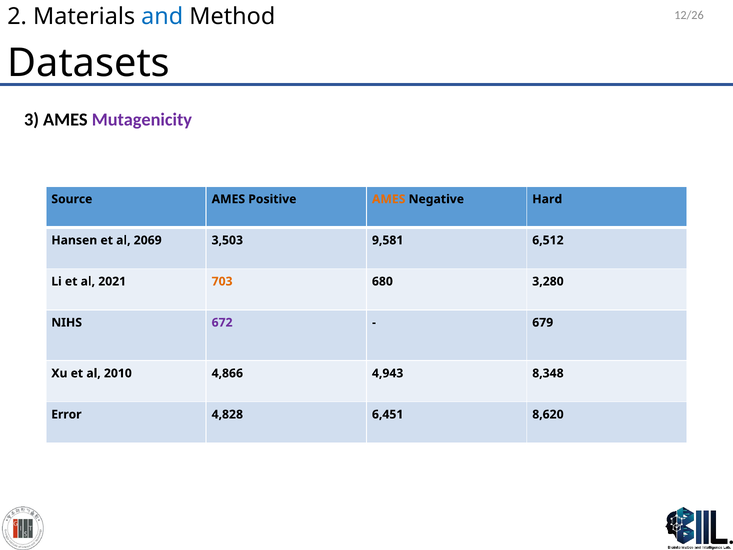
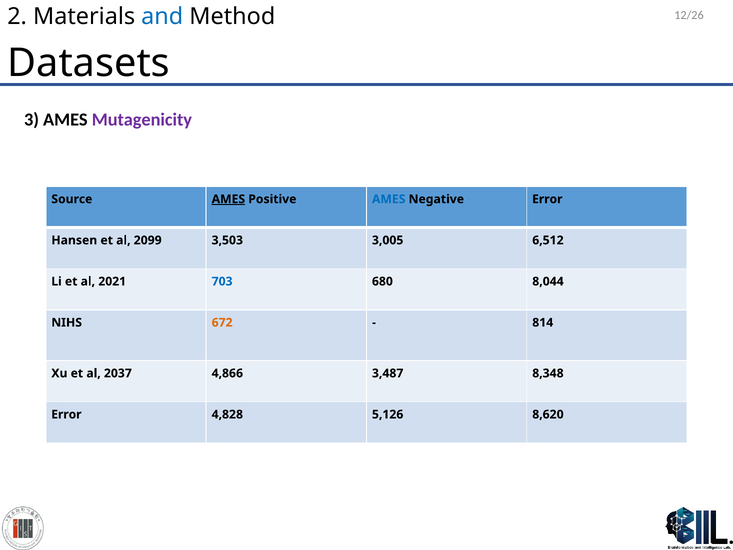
AMES underline: none -> present (228, 199)
AMES colour: orange -> blue (389, 199)
Negative Hard: Hard -> Error (547, 199)
2069: 2069 -> 2099 (148, 240)
9,581: 9,581 -> 3,005 (388, 240)
703 colour: orange -> blue (222, 281)
3,280: 3,280 -> 8,044 (548, 281)
672 colour: purple -> orange (222, 322)
679: 679 -> 814 (543, 322)
2010: 2010 -> 2037 (118, 373)
4,943: 4,943 -> 3,487 (388, 373)
6,451: 6,451 -> 5,126 (388, 414)
